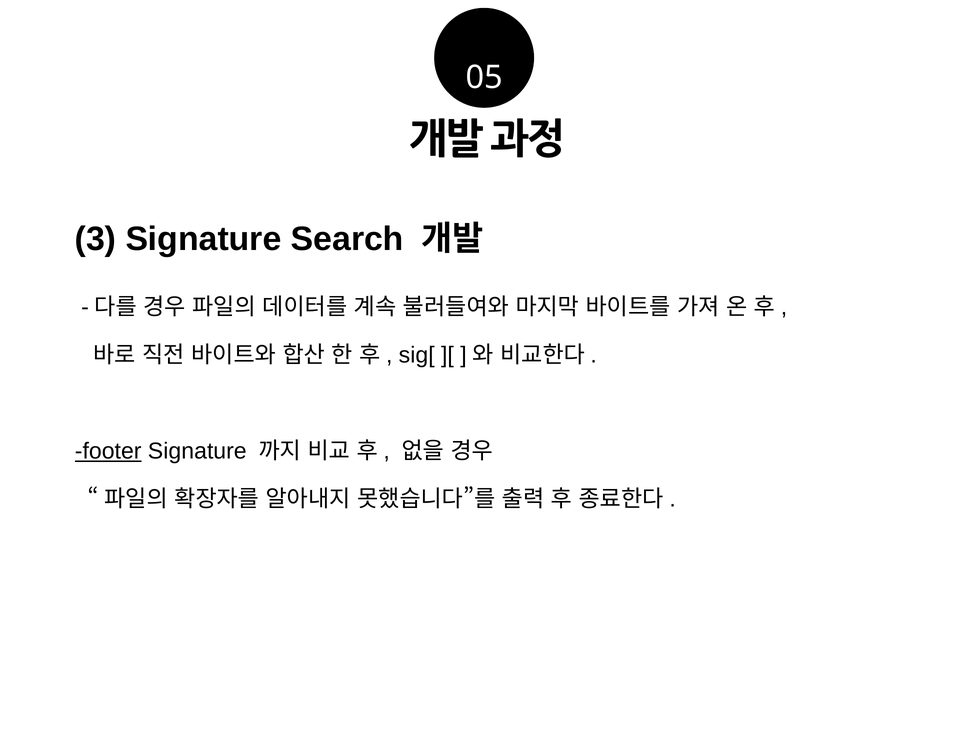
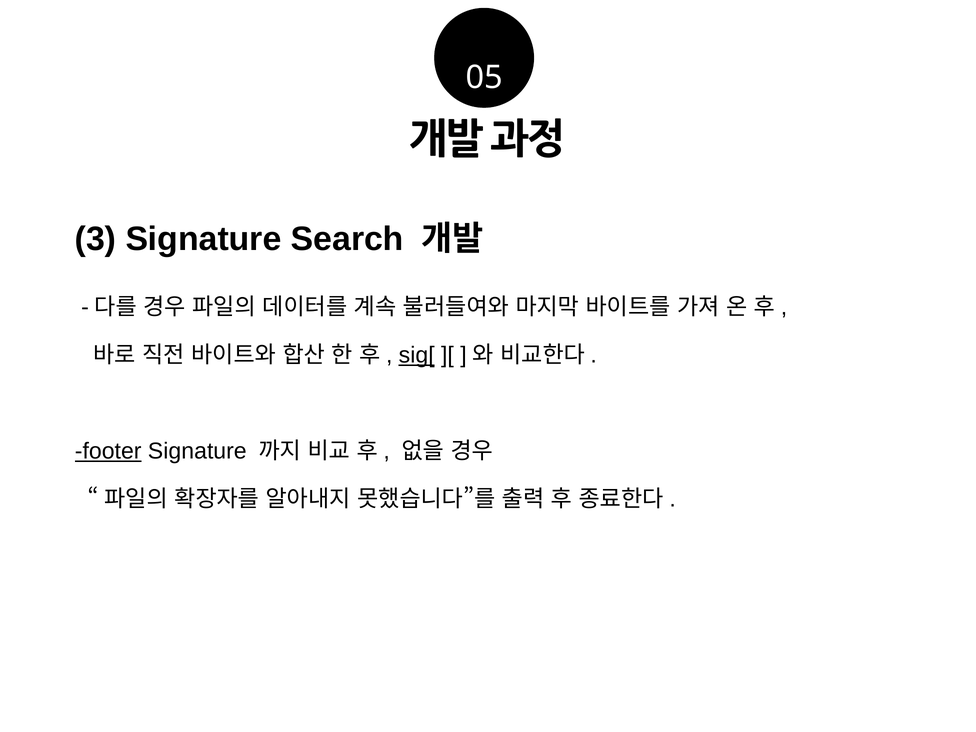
sig[ underline: none -> present (417, 355)
